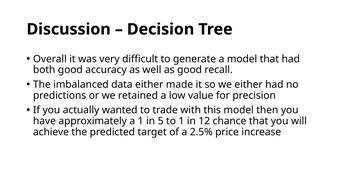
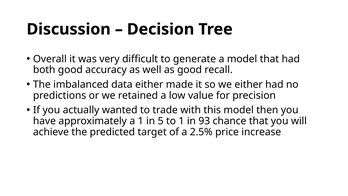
12: 12 -> 93 (204, 121)
